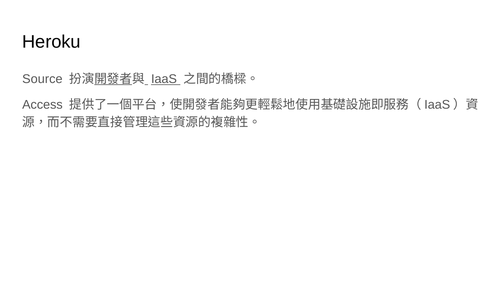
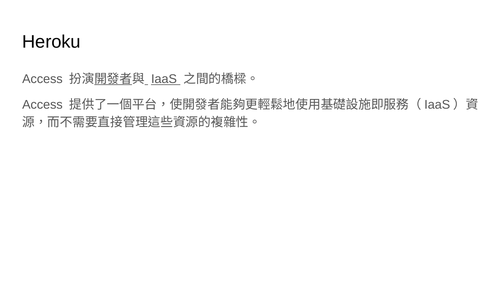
Source: Source -> Access (42, 79)
